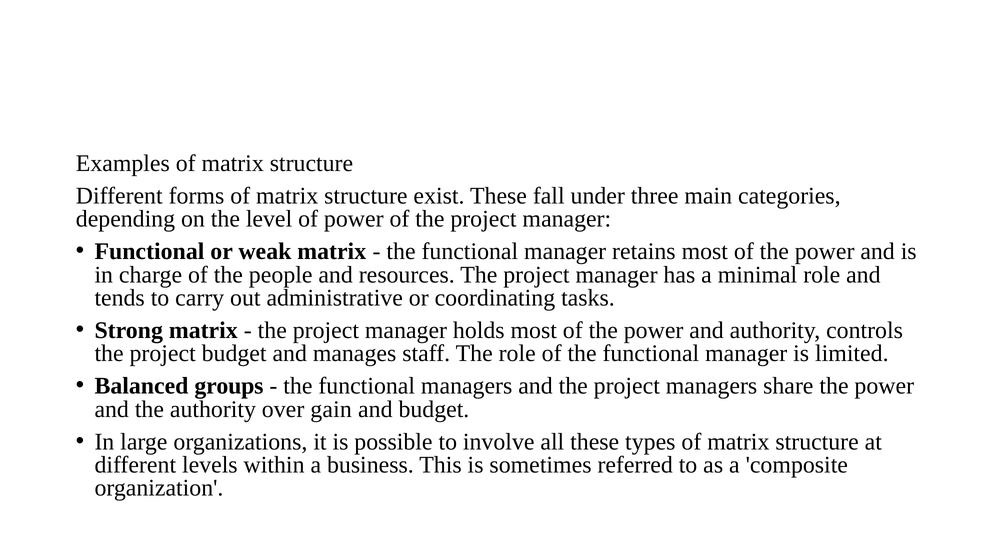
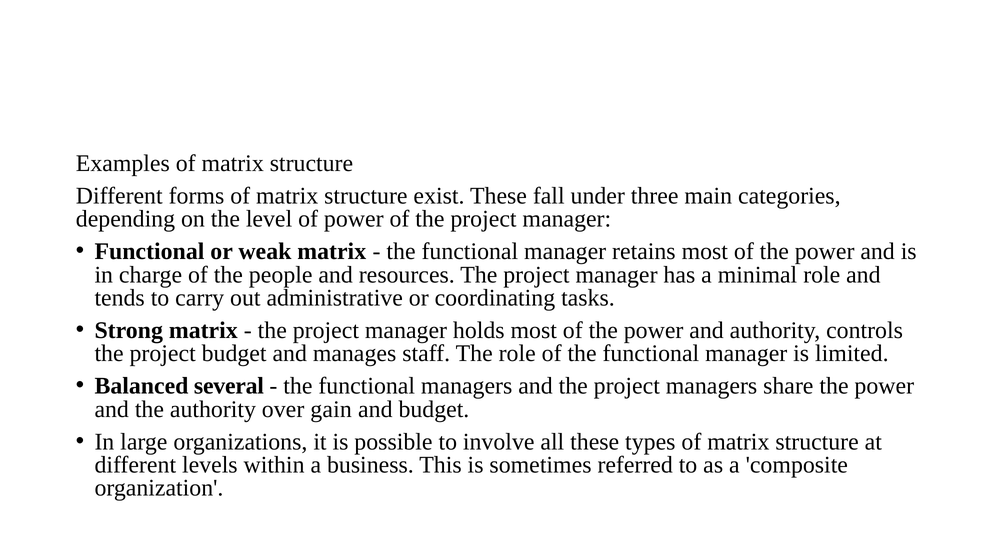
groups: groups -> several (229, 386)
